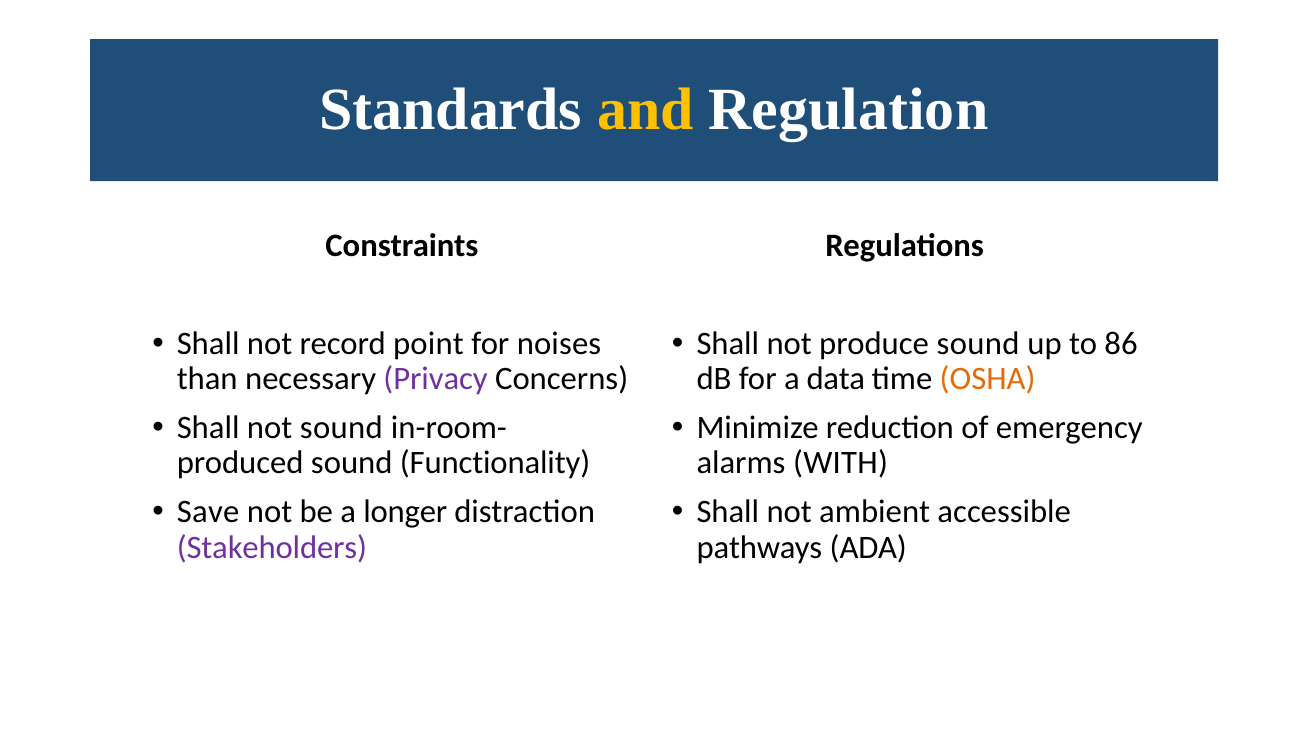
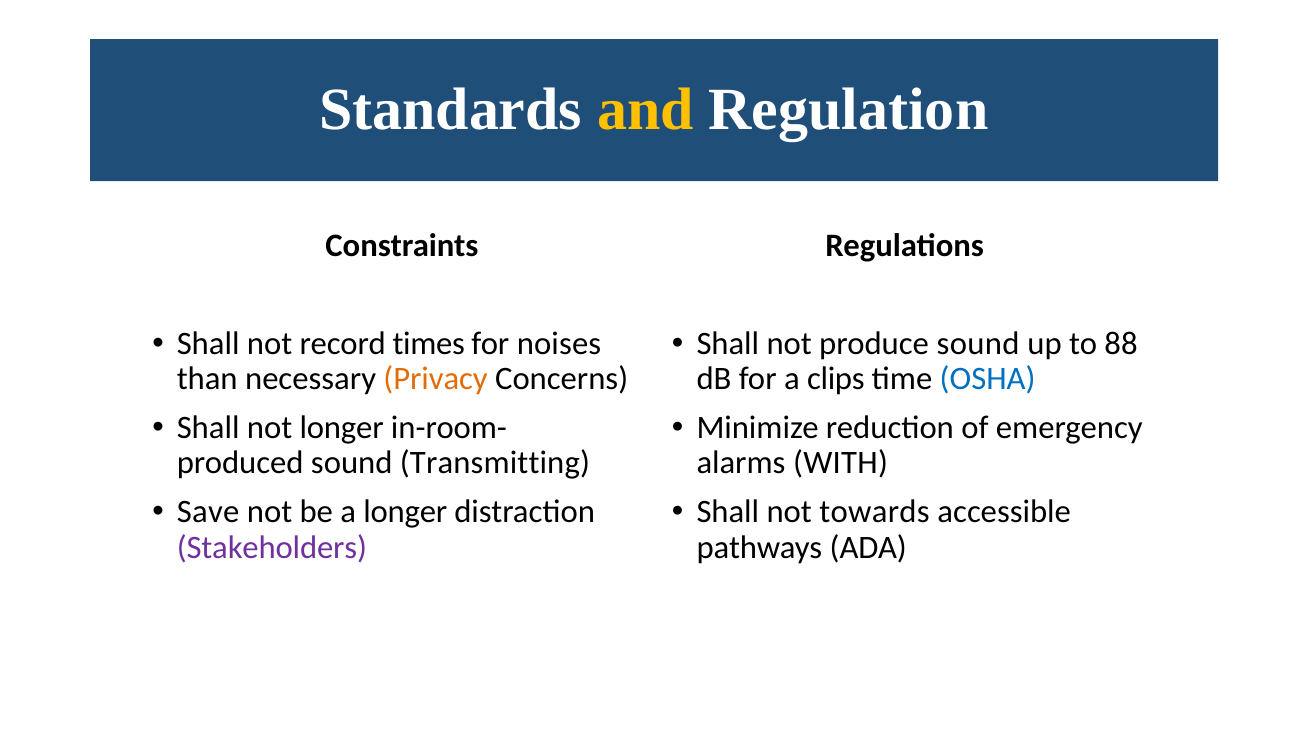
point: point -> times (429, 344)
86: 86 -> 88 (1121, 344)
Privacy colour: purple -> orange (436, 379)
data: data -> clips (836, 379)
OSHA colour: orange -> blue (988, 379)
not sound: sound -> longer (342, 428)
Functionality: Functionality -> Transmitting (495, 464)
ambient: ambient -> towards (875, 512)
